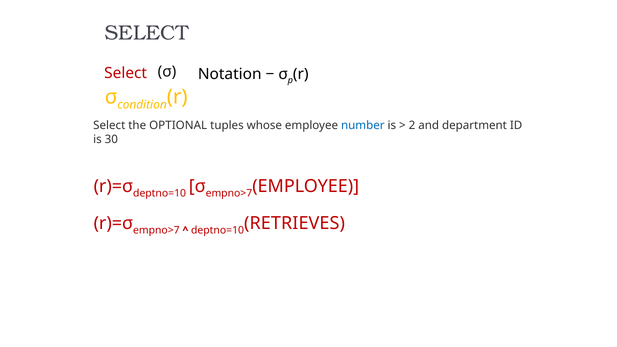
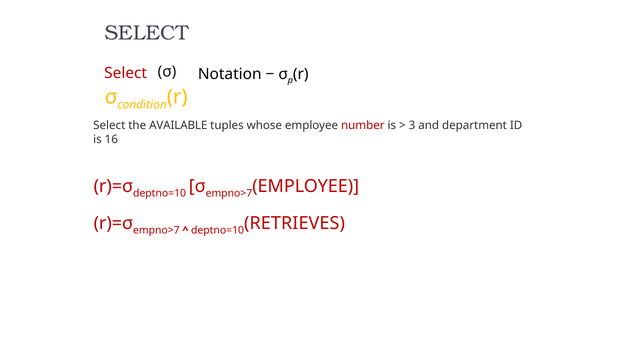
OPTIONAL: OPTIONAL -> AVAILABLE (178, 126)
number colour: blue -> red (363, 126)
2: 2 -> 3 (412, 126)
30: 30 -> 16 (111, 140)
